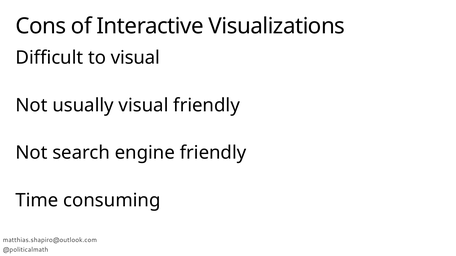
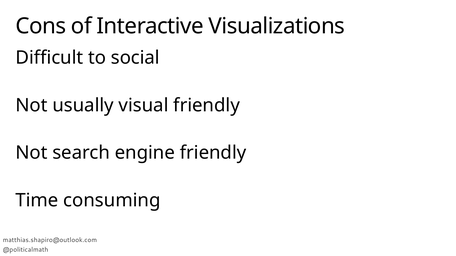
to visual: visual -> social (135, 58)
